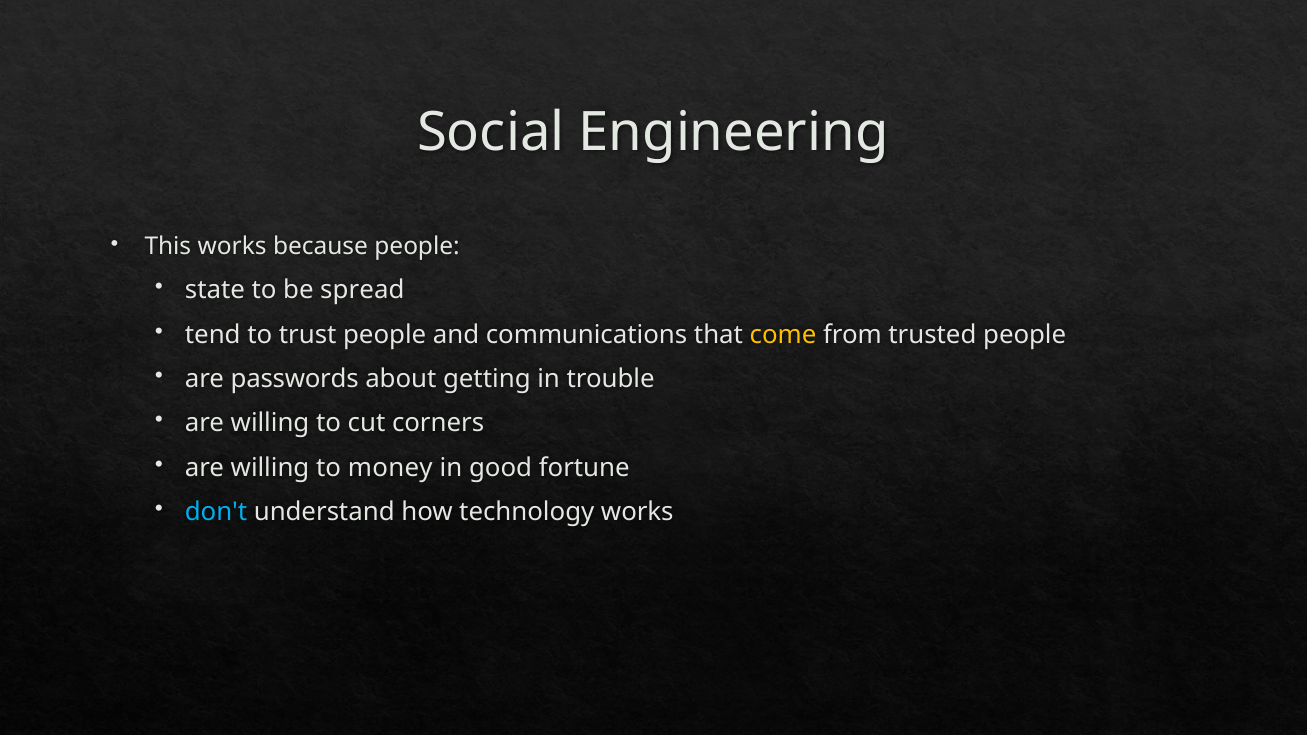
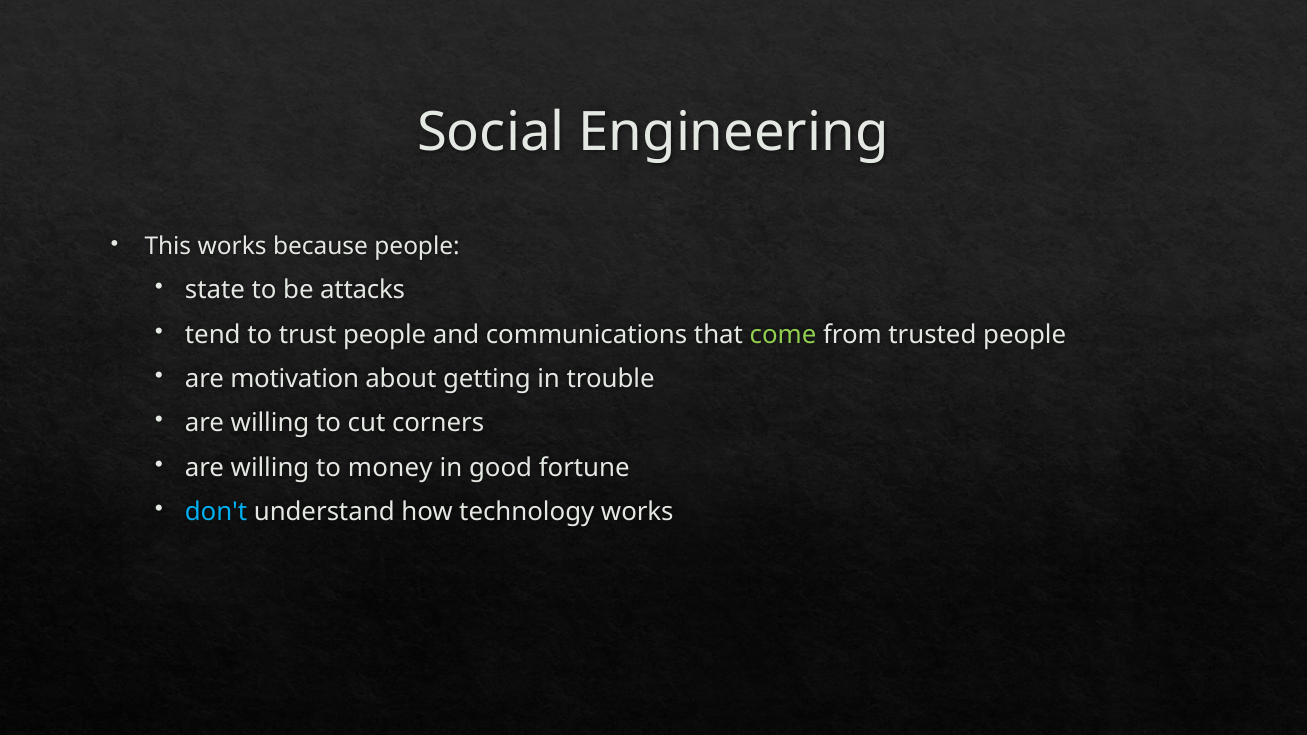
spread: spread -> attacks (363, 290)
come colour: yellow -> light green (783, 335)
passwords: passwords -> motivation (295, 379)
